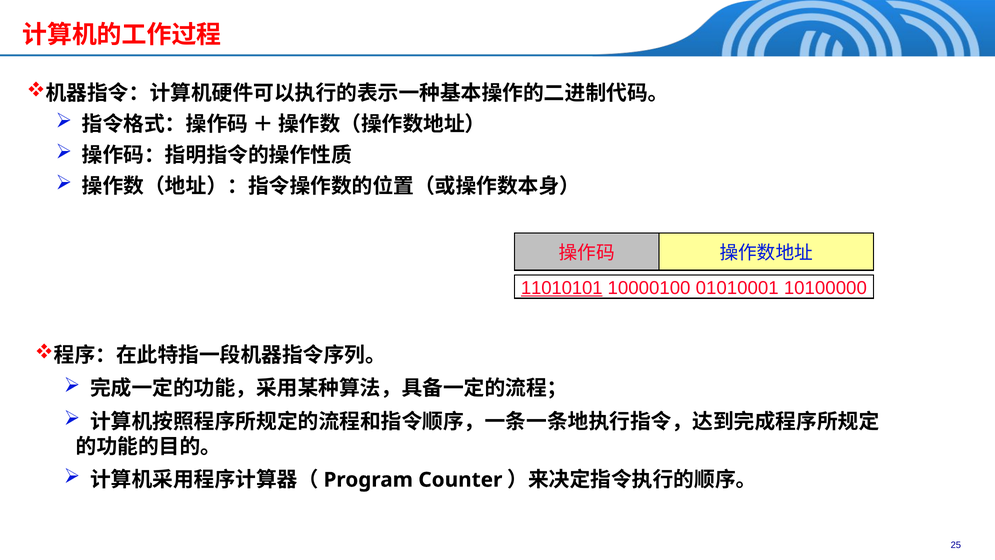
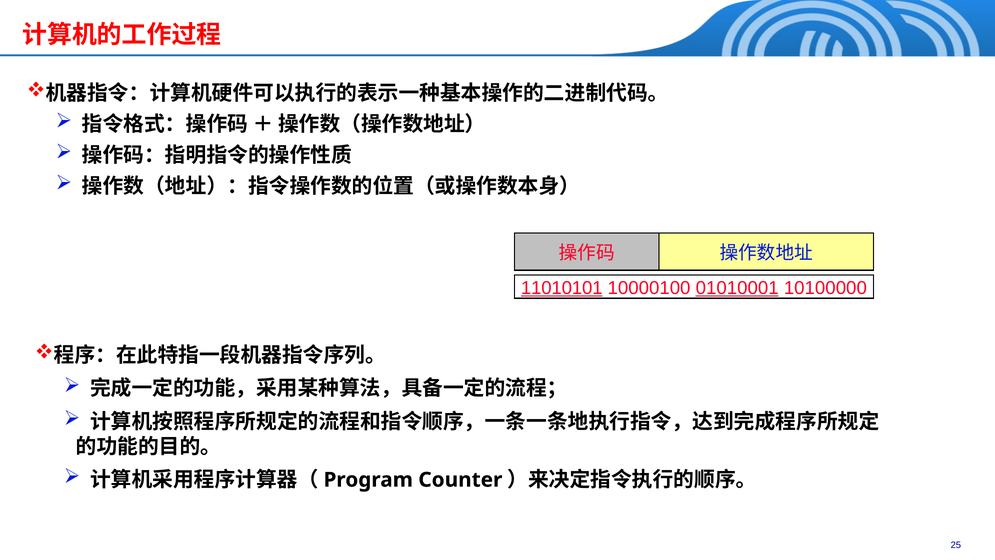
01010001 underline: none -> present (737, 288)
